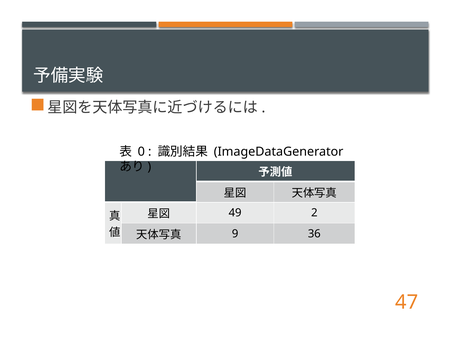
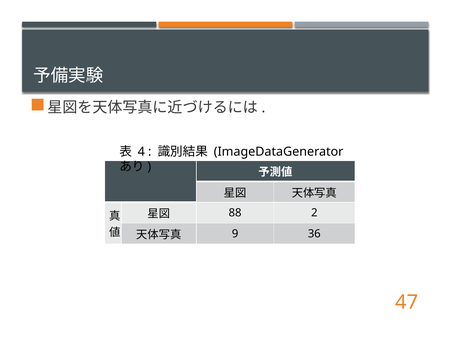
0: 0 -> 4 (141, 152)
49: 49 -> 88 (235, 213)
